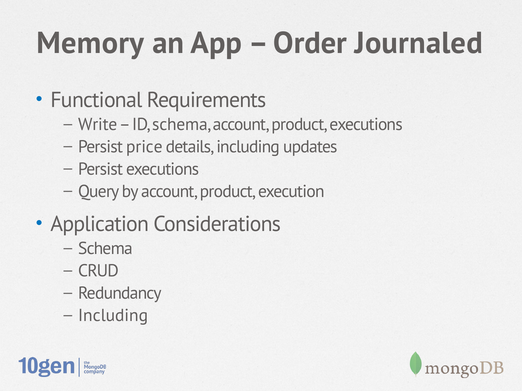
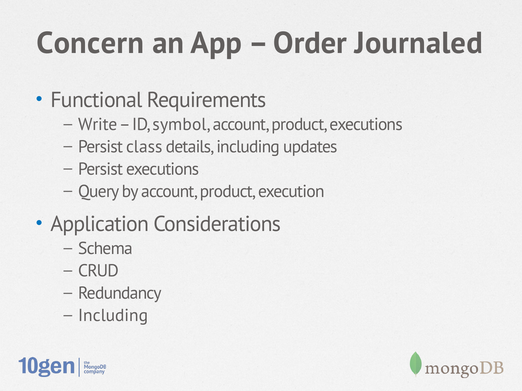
Memory: Memory -> Concern (90, 43)
ID schema: schema -> symbol (182, 125)
price: price -> class (144, 147)
